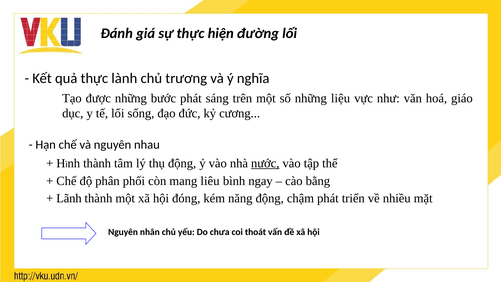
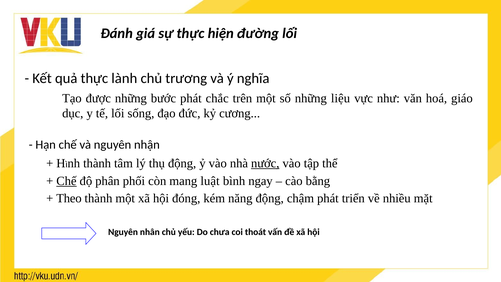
sáng: sáng -> chắc (217, 98)
nhau: nhau -> nhận (147, 144)
Chế underline: none -> present (66, 181)
liêu: liêu -> luật (210, 181)
Lãnh: Lãnh -> Theo (69, 198)
